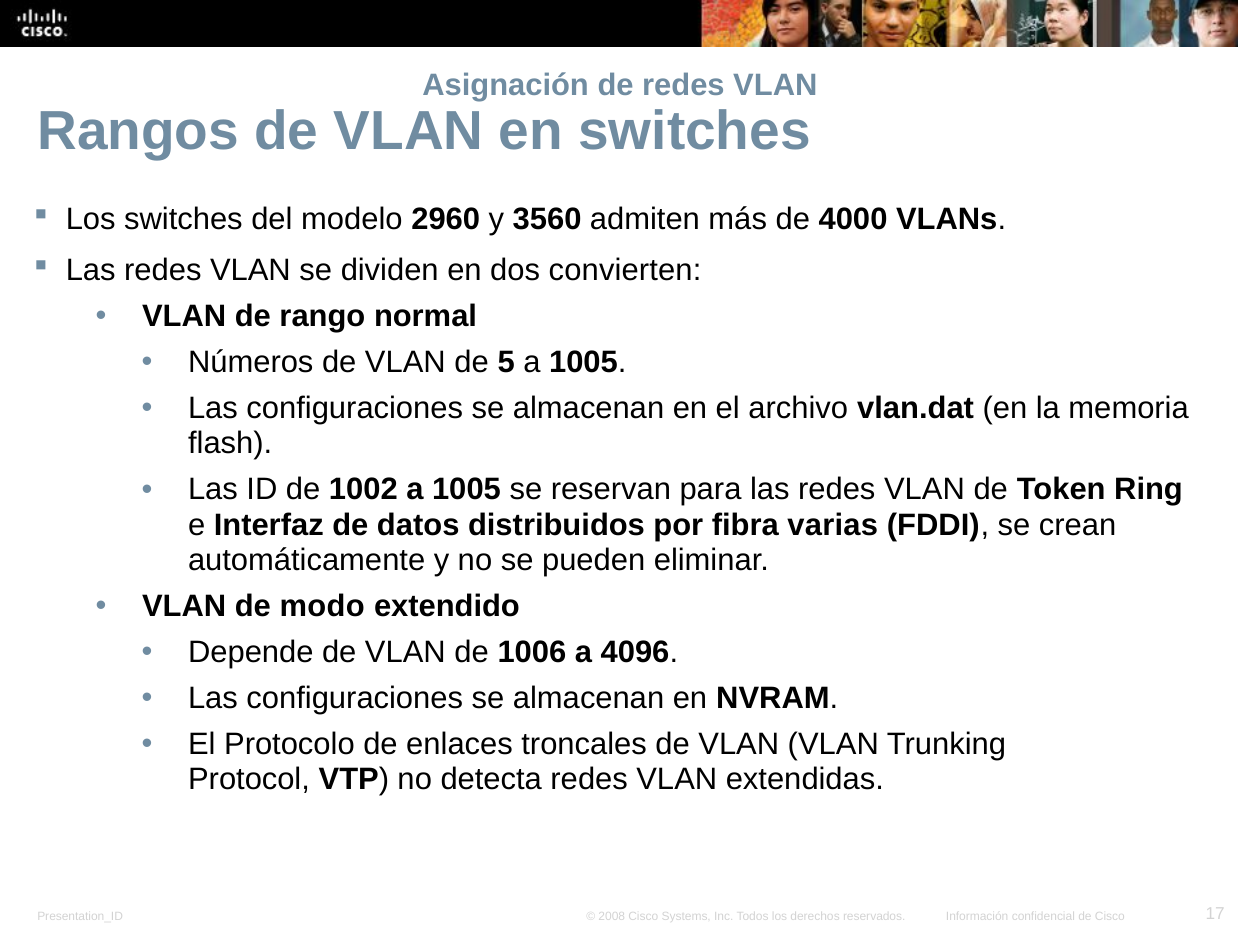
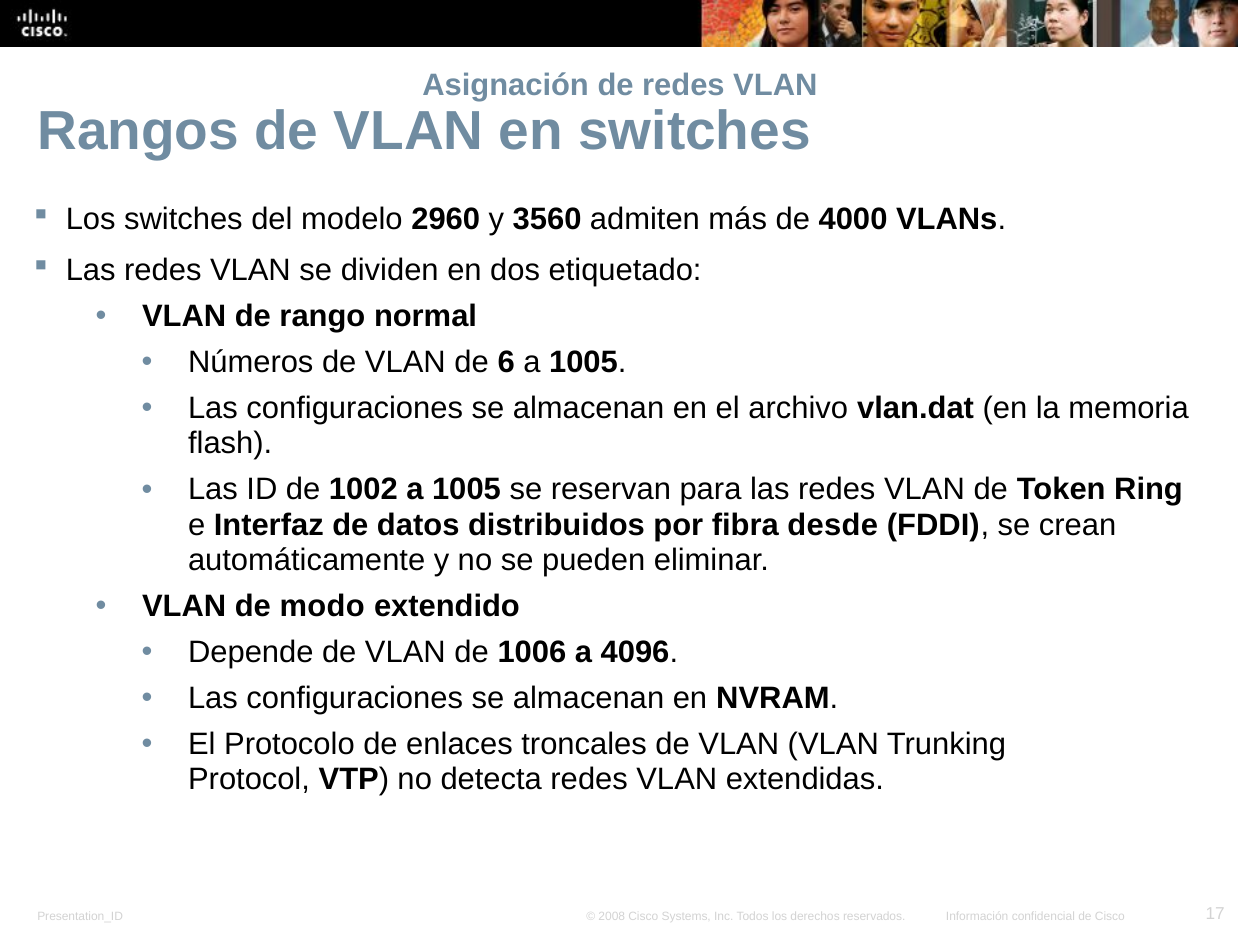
convierten: convierten -> etiquetado (625, 270)
5: 5 -> 6 (506, 362)
varias: varias -> desde (833, 525)
